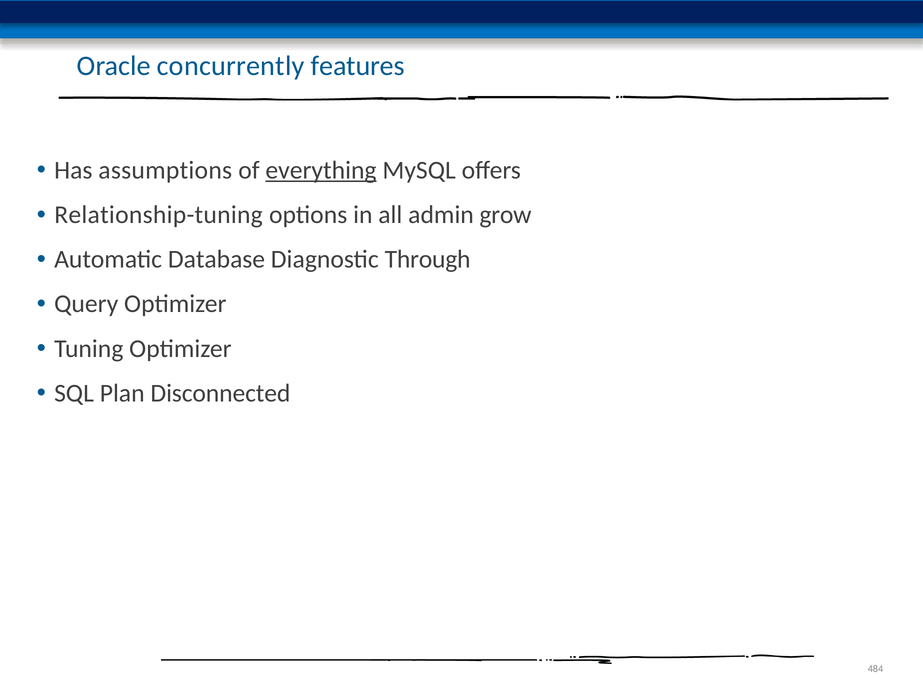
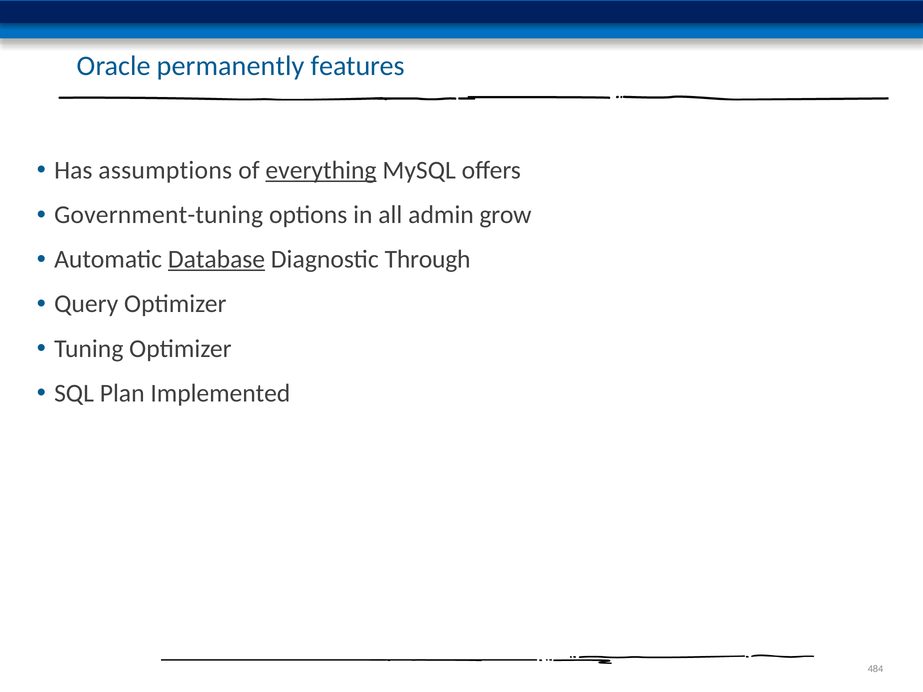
concurrently: concurrently -> permanently (231, 66)
Relationship-tuning: Relationship-tuning -> Government-tuning (159, 215)
Database underline: none -> present (217, 259)
Disconnected: Disconnected -> Implemented (220, 393)
